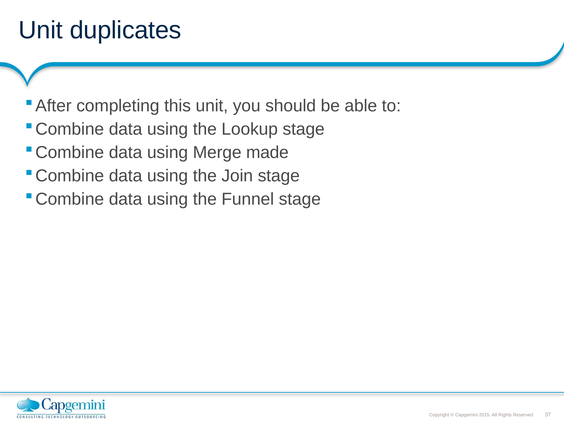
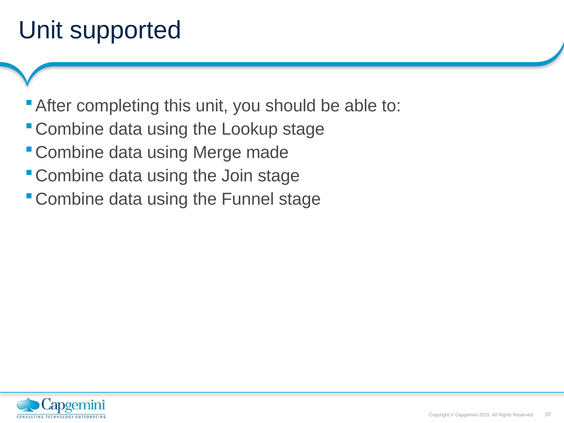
duplicates: duplicates -> supported (126, 30)
